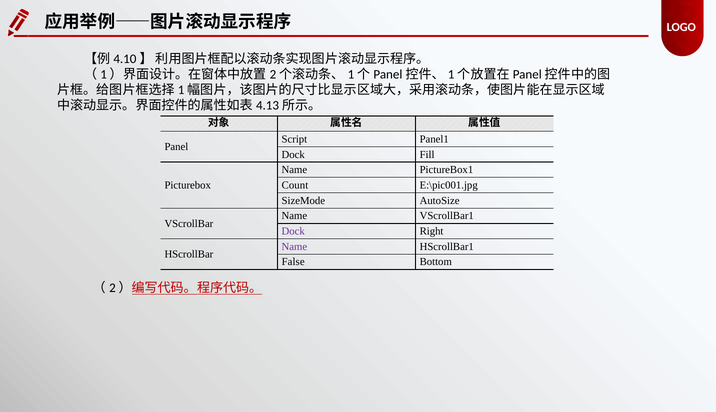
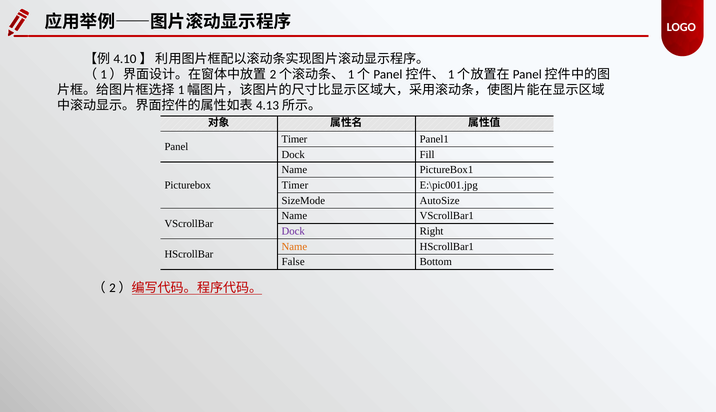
Script: Script -> Timer (294, 139)
Count: Count -> Timer (295, 185)
Name colour: purple -> orange (294, 247)
